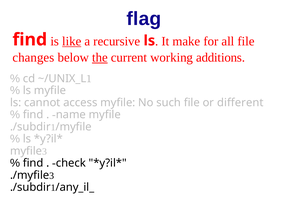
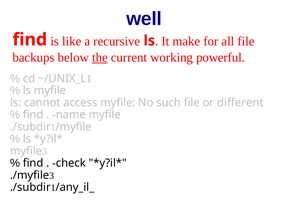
flag: flag -> well (144, 19)
like underline: present -> none (72, 41)
changes: changes -> backups (33, 58)
additions: additions -> powerful (221, 58)
